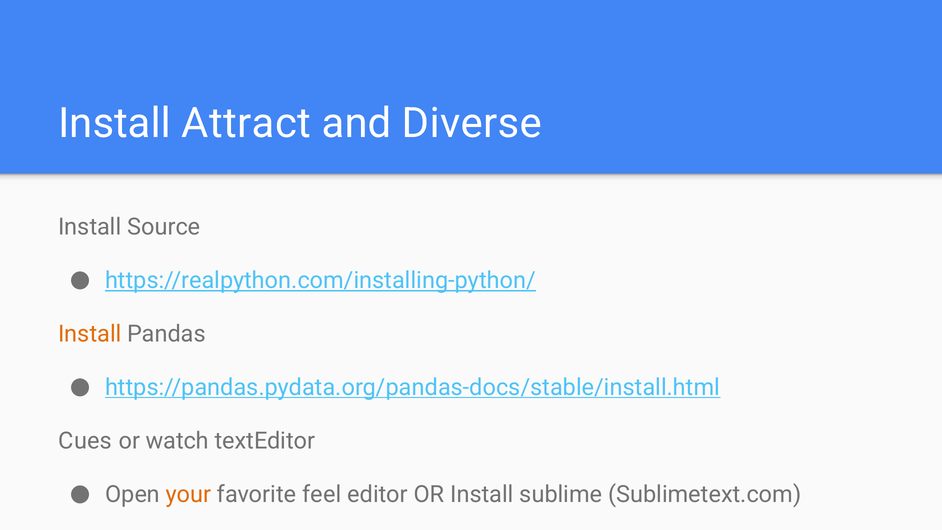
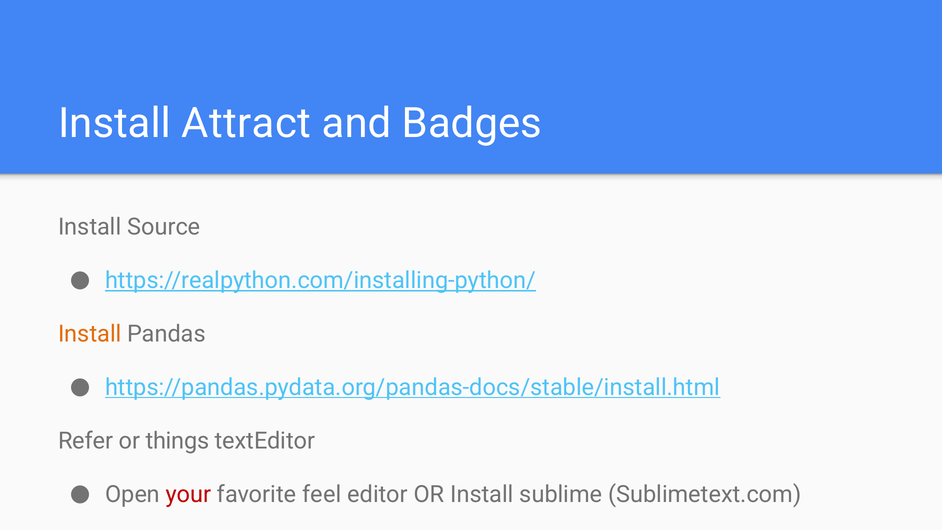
Diverse: Diverse -> Badges (472, 124)
Cues: Cues -> Refer (86, 441)
watch: watch -> things (177, 441)
your colour: orange -> red (189, 494)
